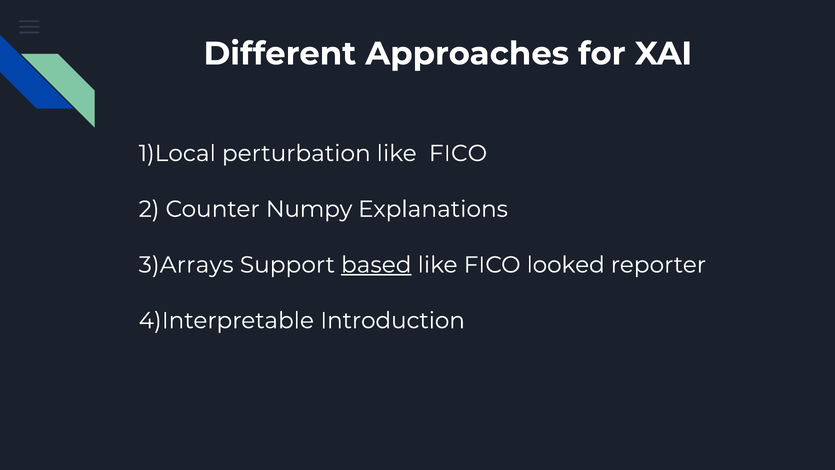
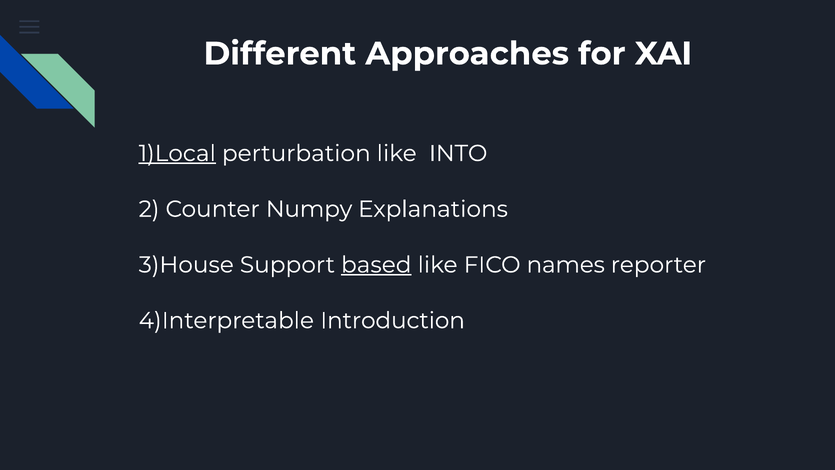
1)Local underline: none -> present (177, 153)
perturbation like FICO: FICO -> INTO (458, 153)
3)Arrays: 3)Arrays -> 3)House (186, 265)
looked: looked -> names (566, 265)
